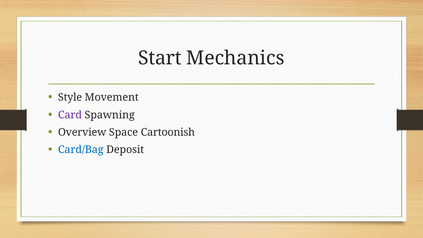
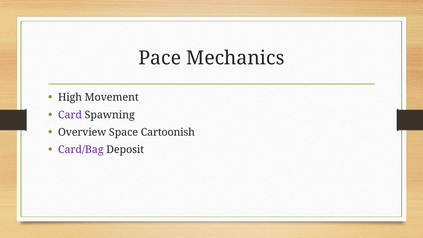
Start: Start -> Pace (160, 58)
Style: Style -> High (70, 97)
Card/Bag colour: blue -> purple (81, 150)
